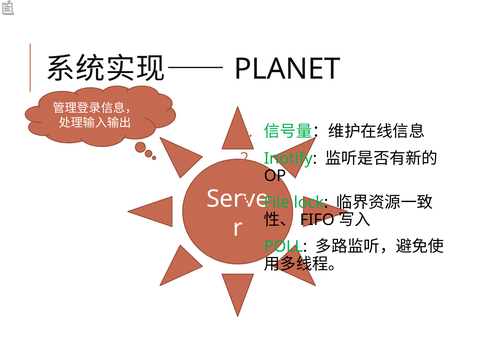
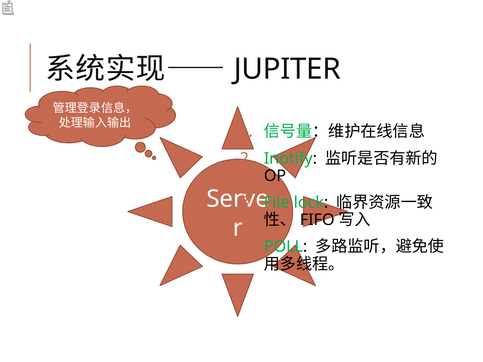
PLANET: PLANET -> JUPITER (287, 69)
